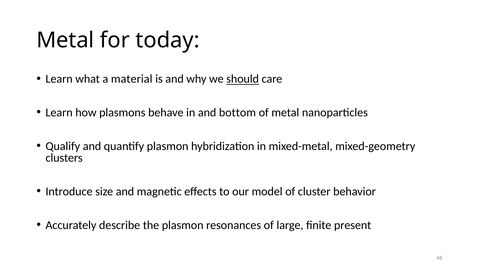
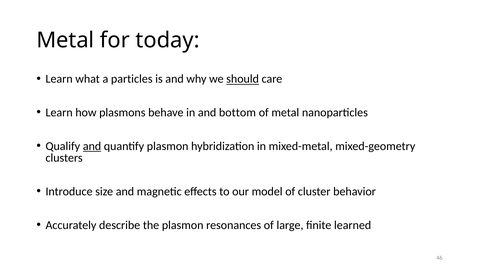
material: material -> particles (132, 79)
and underline: none -> present (92, 146)
present: present -> learned (353, 225)
